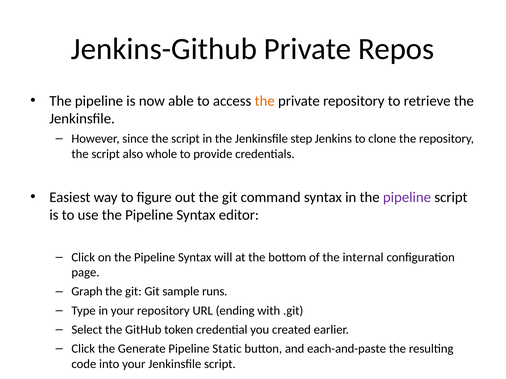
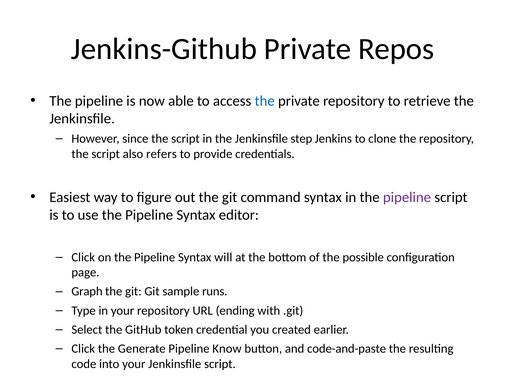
the colour: orange -> blue (265, 101)
whole: whole -> refers (161, 154)
internal: internal -> possible (363, 258)
Static: Static -> Know (227, 349)
each-and-paste: each-and-paste -> code-and-paste (347, 349)
